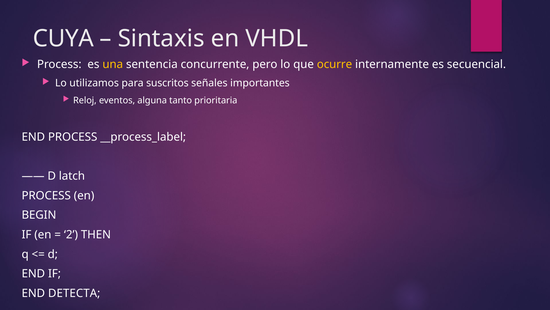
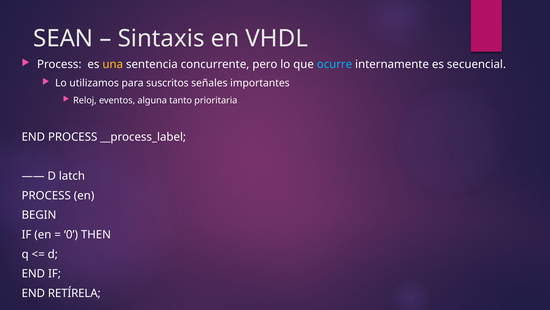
CUYA: CUYA -> SEAN (63, 39)
ocurre colour: yellow -> light blue (334, 64)
2: 2 -> 0 (71, 234)
DETECTA: DETECTA -> RETÍRELA (74, 293)
